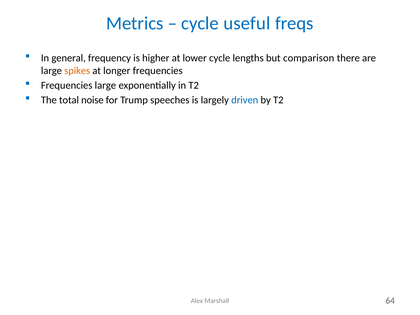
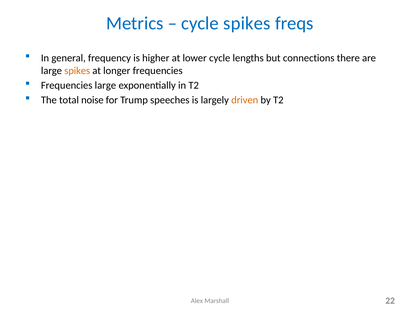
cycle useful: useful -> spikes (247, 23)
comparison: comparison -> connections (309, 58)
driven colour: blue -> orange (245, 100)
64: 64 -> 22 (390, 301)
